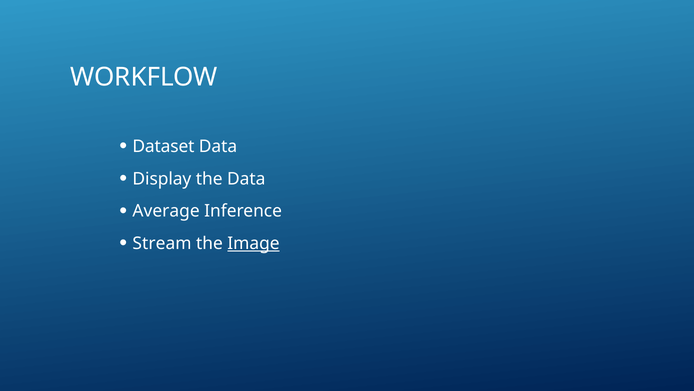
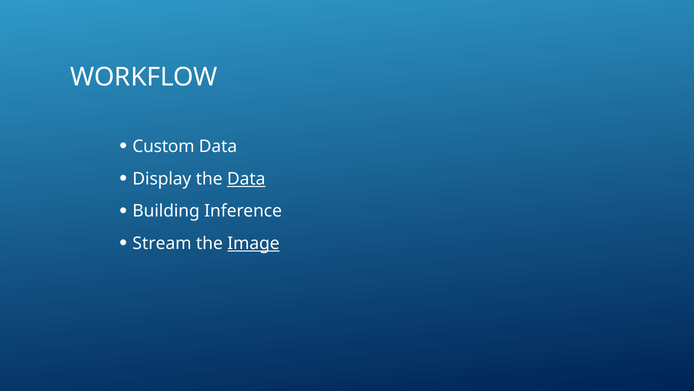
Dataset: Dataset -> Custom (163, 146)
Data underline: none -> present (246, 179)
Average: Average -> Building (166, 211)
